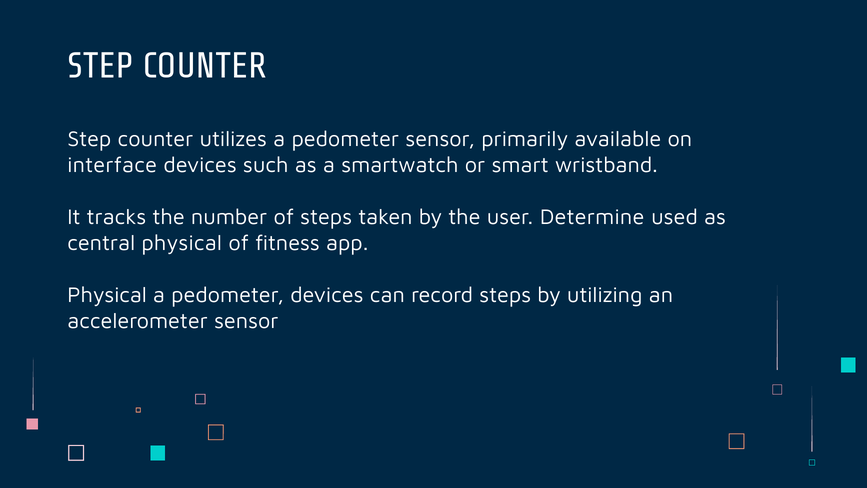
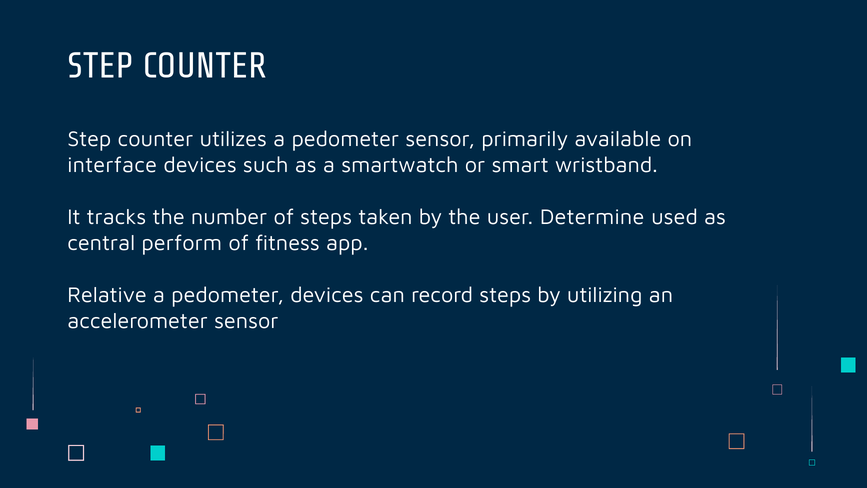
central physical: physical -> perform (182, 243)
Physical: Physical -> Relative (107, 295)
